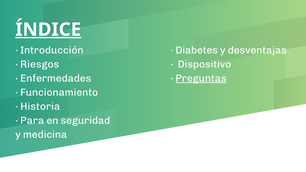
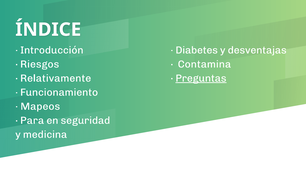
ÍNDICE underline: present -> none (48, 30)
Dispositivo: Dispositivo -> Contamina (204, 64)
Enfermedades: Enfermedades -> Relativamente (56, 78)
Historia: Historia -> Mapeos (40, 106)
